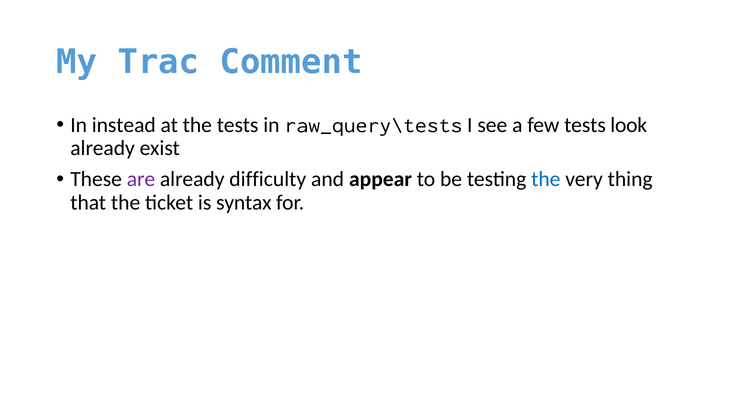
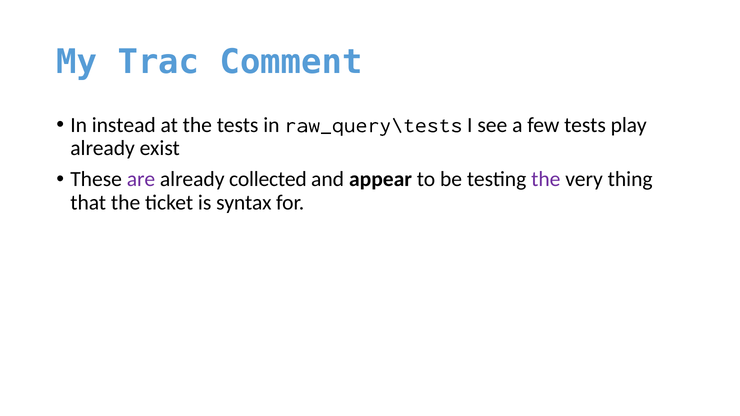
look: look -> play (629, 125)
difficulty: difficulty -> collected (268, 179)
the colour: blue -> purple (546, 179)
